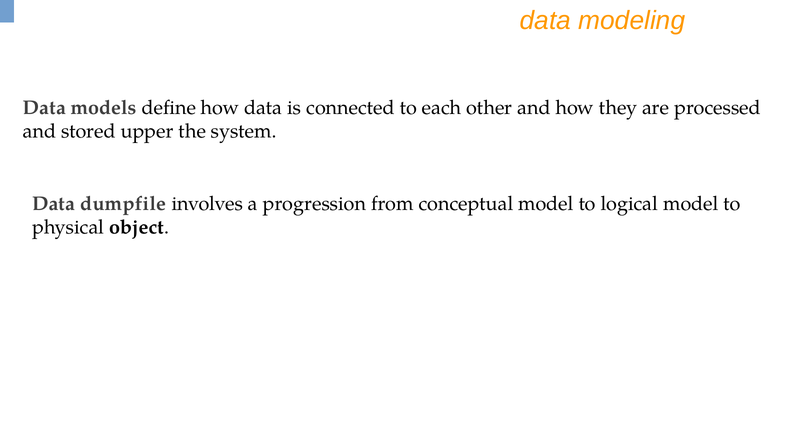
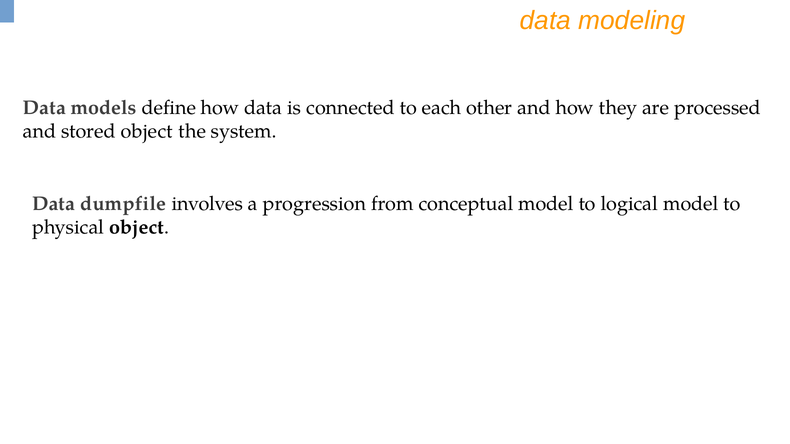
stored upper: upper -> object (147, 131)
